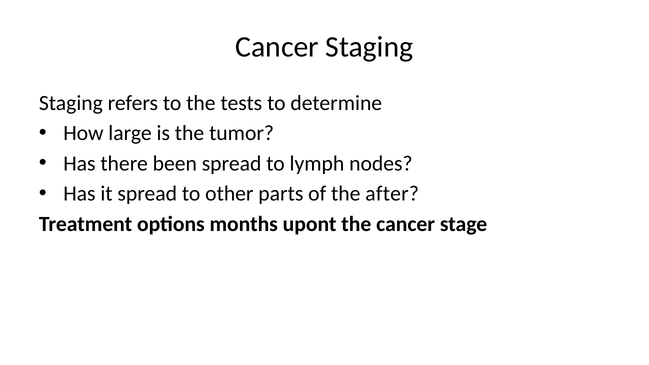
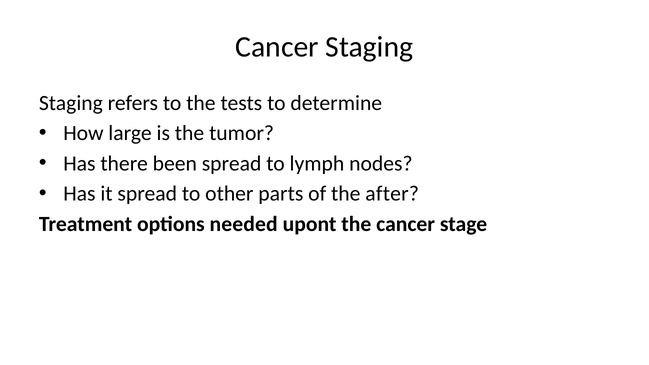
months: months -> needed (244, 224)
